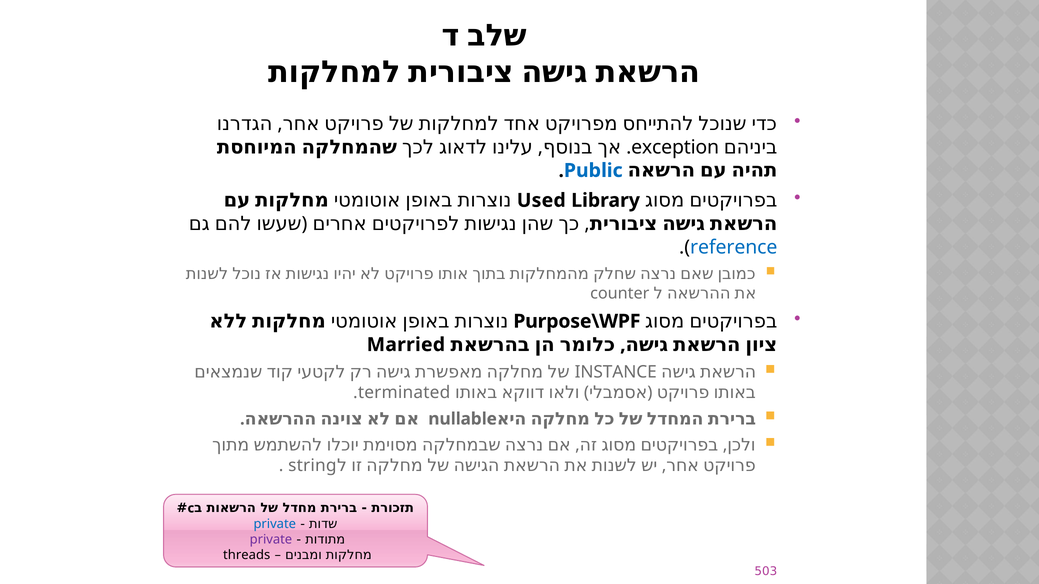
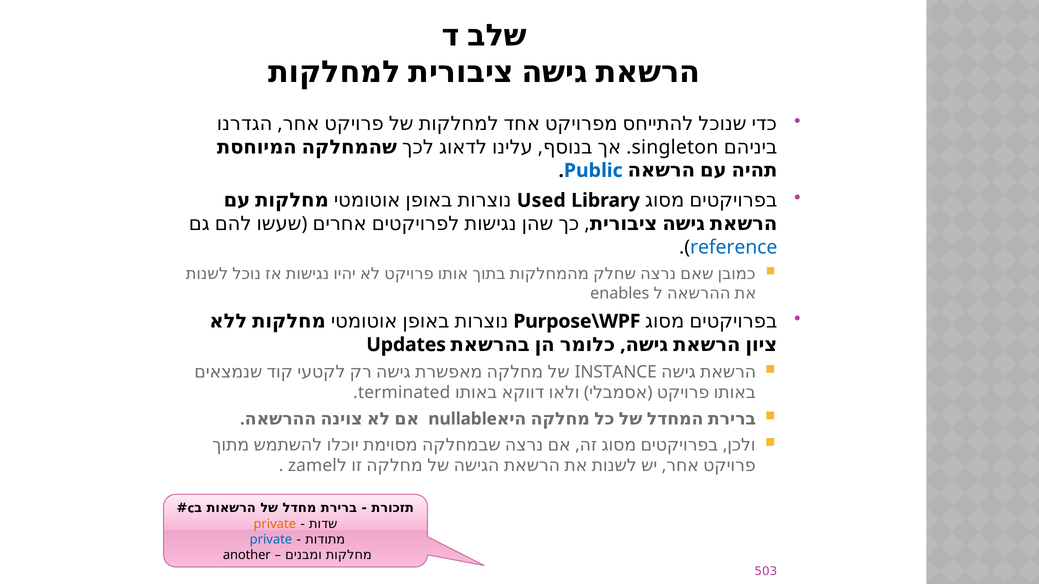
exception: exception -> singleton (675, 147)
counter: counter -> enables (620, 293)
Married: Married -> Updates (406, 345)
string: string -> zamel (312, 466)
private colour: blue -> orange (275, 524)
private colour: purple -> blue (271, 540)
threads: threads -> another (247, 555)
